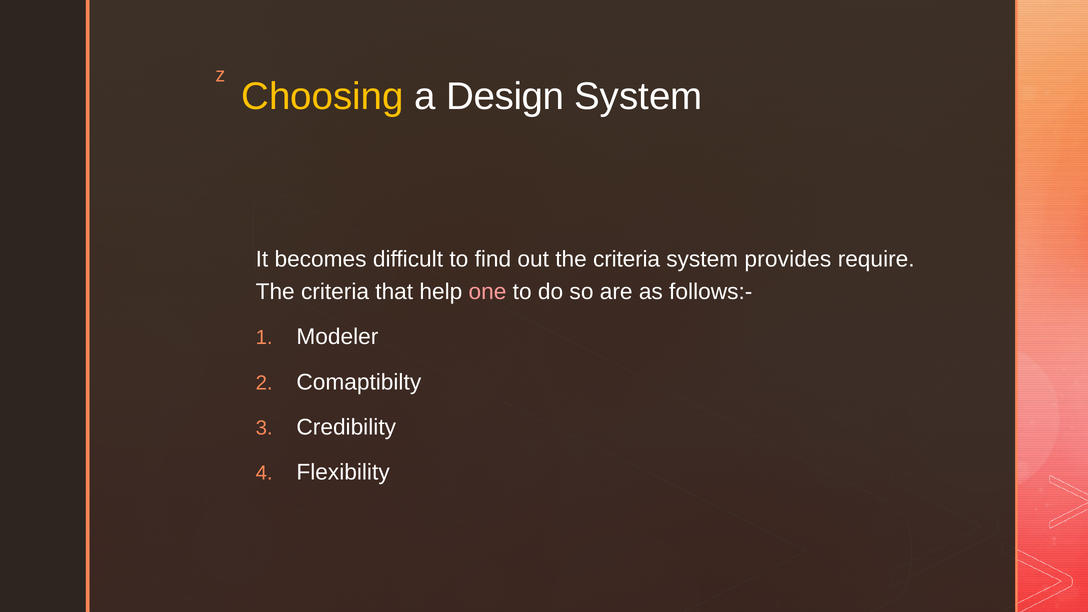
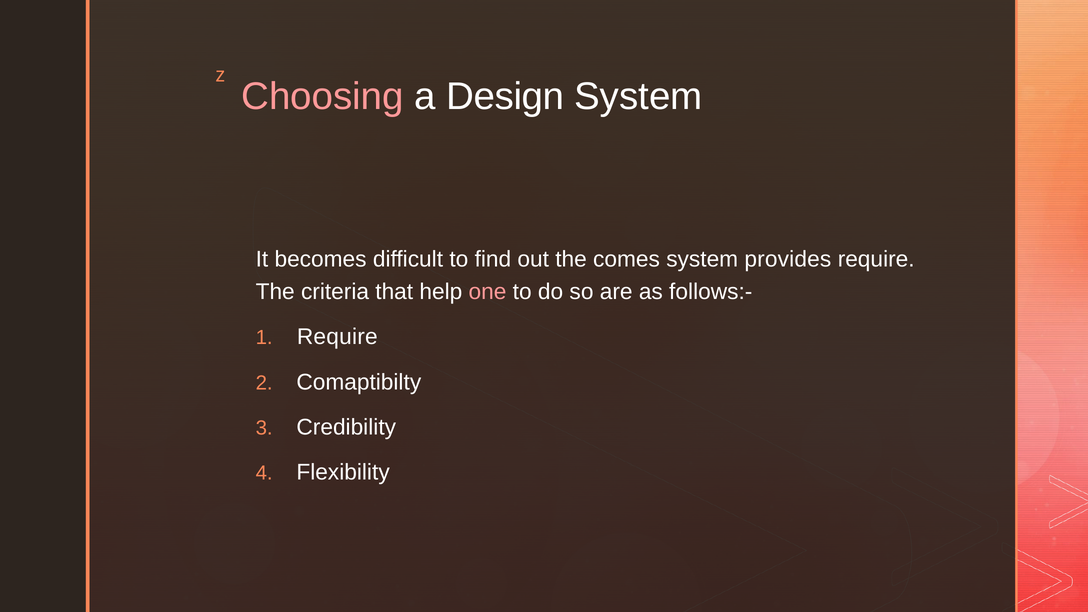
Choosing colour: yellow -> pink (322, 97)
out the criteria: criteria -> comes (626, 259)
Modeler: Modeler -> Require (337, 337)
